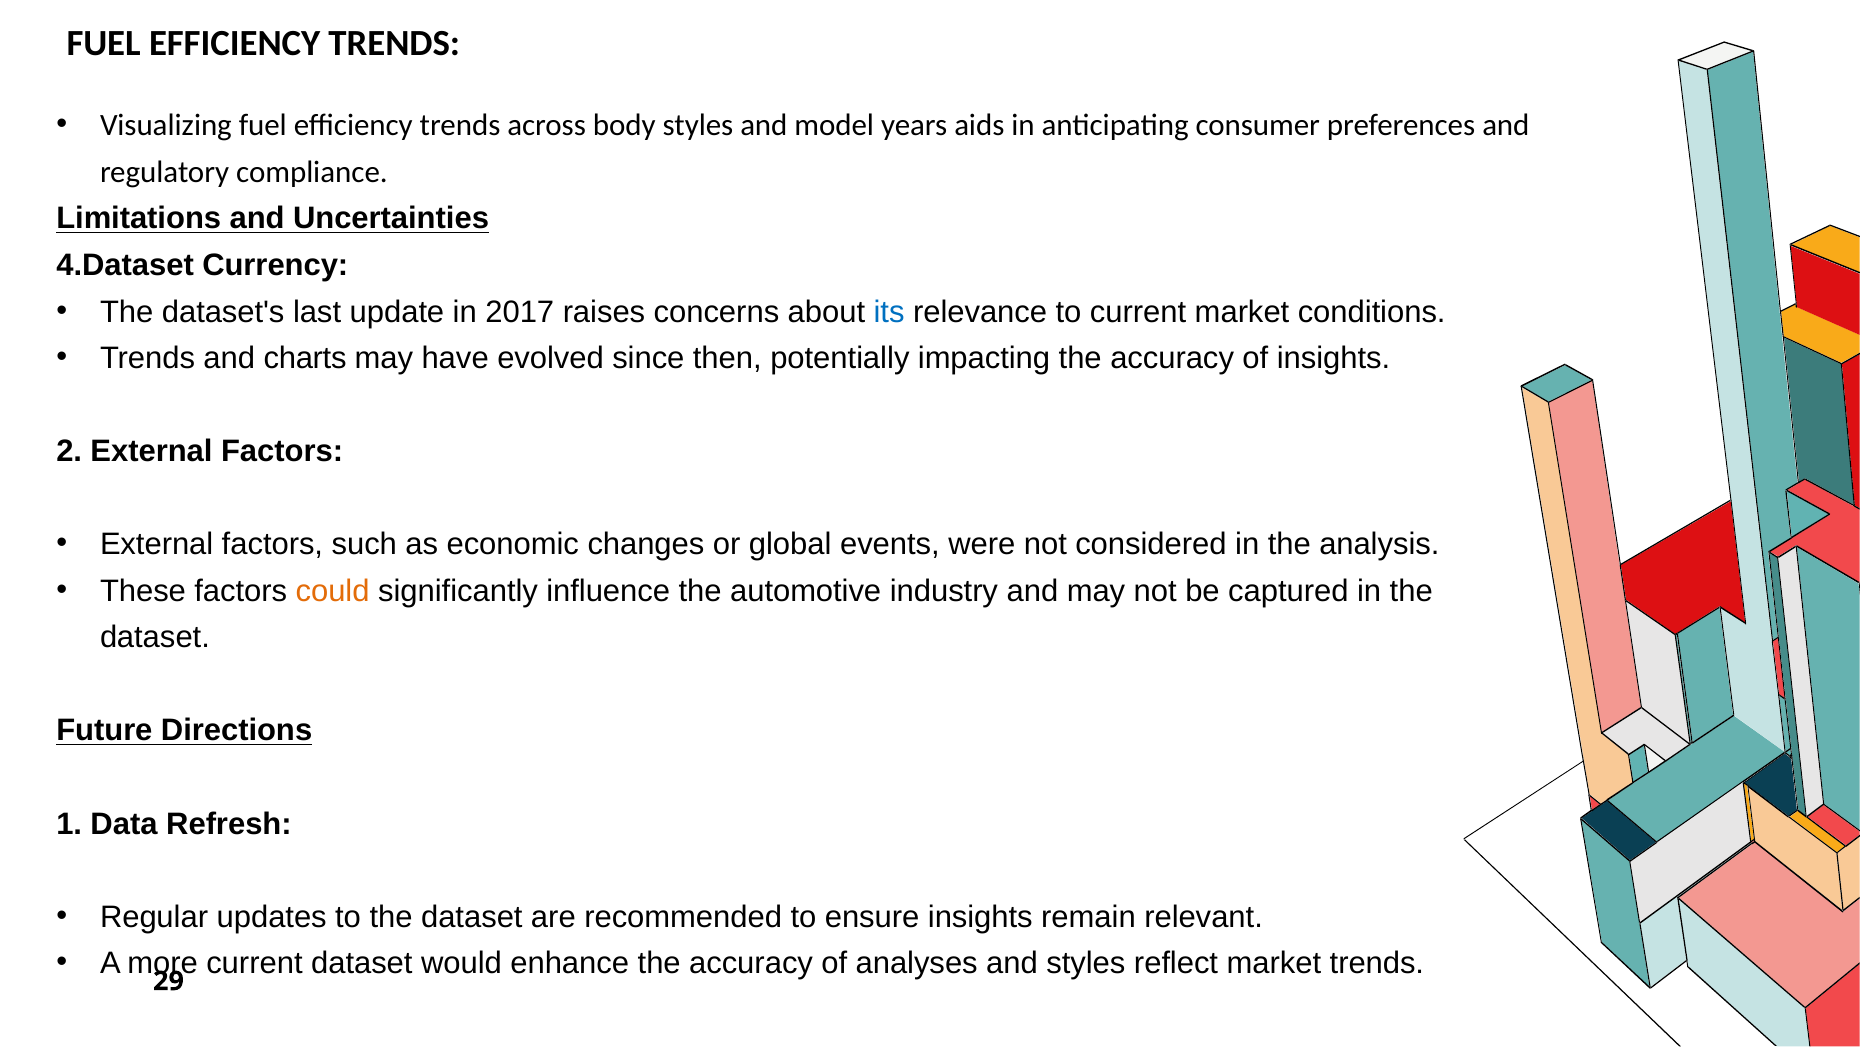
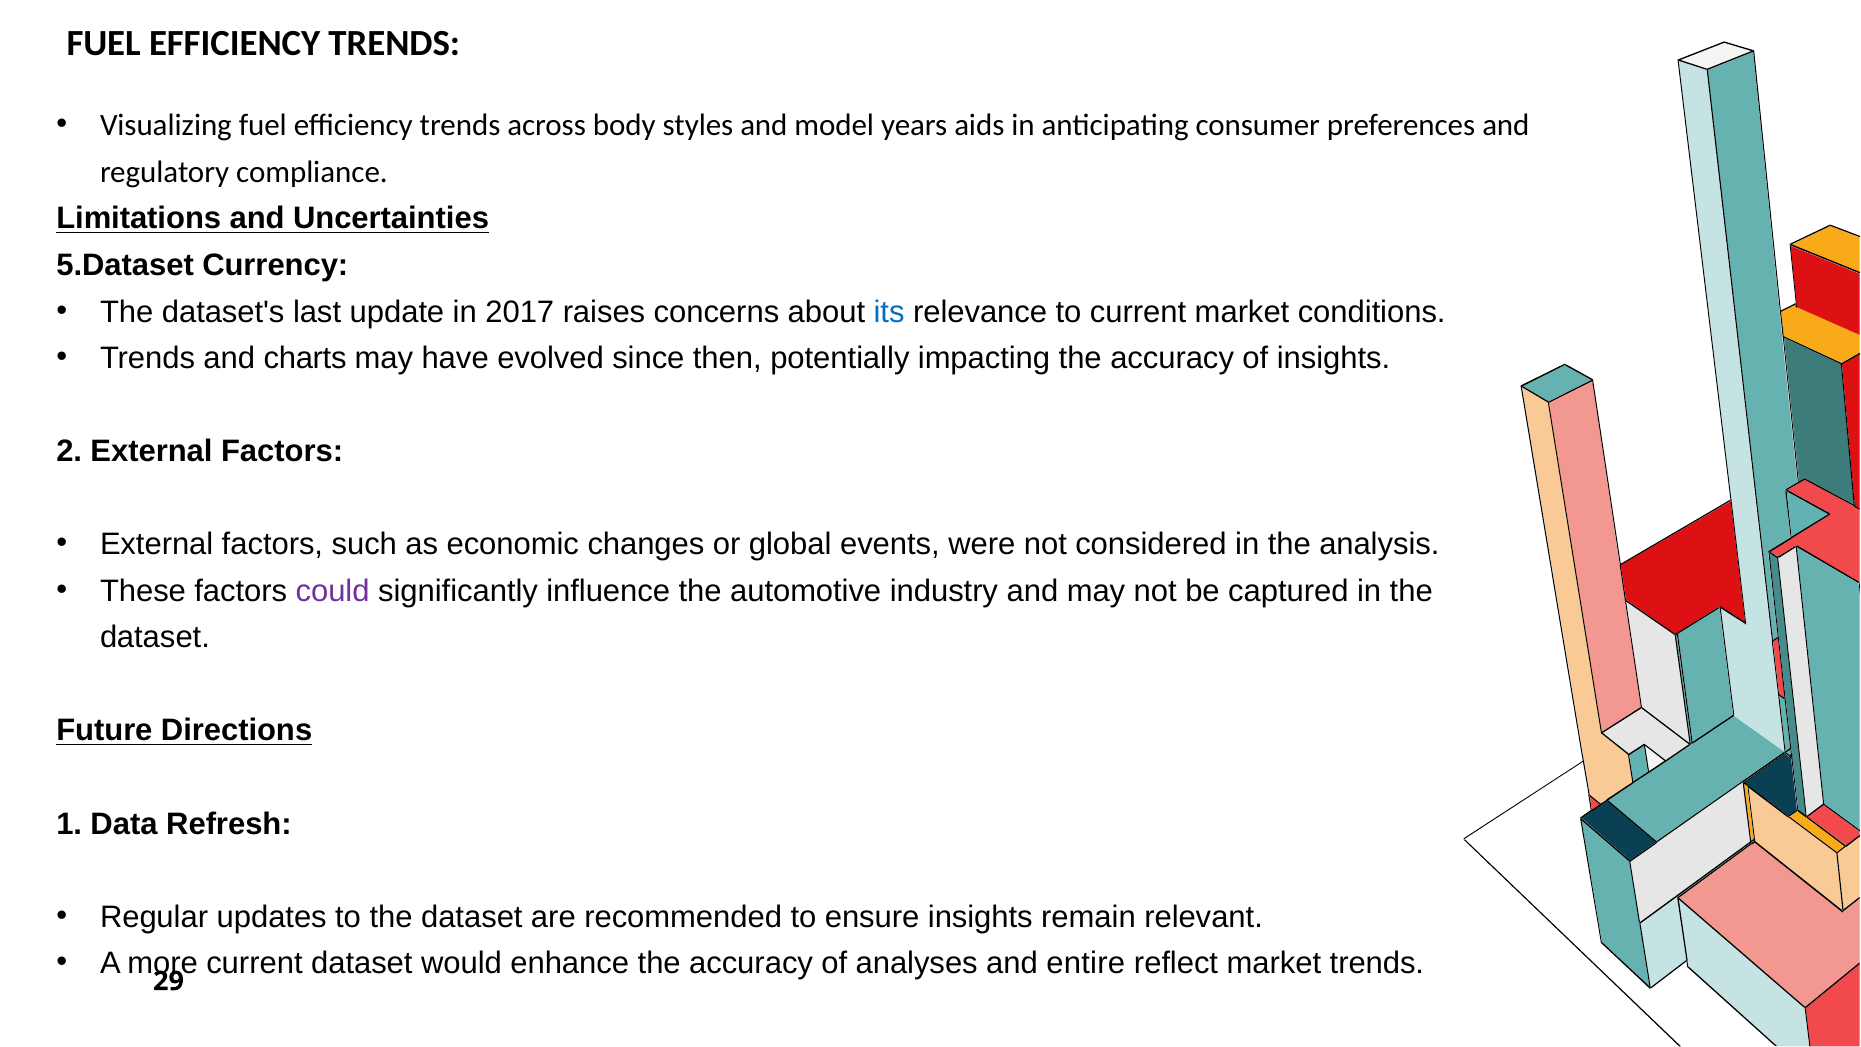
4.Dataset: 4.Dataset -> 5.Dataset (125, 265)
could colour: orange -> purple (333, 591)
and styles: styles -> entire (1086, 963)
